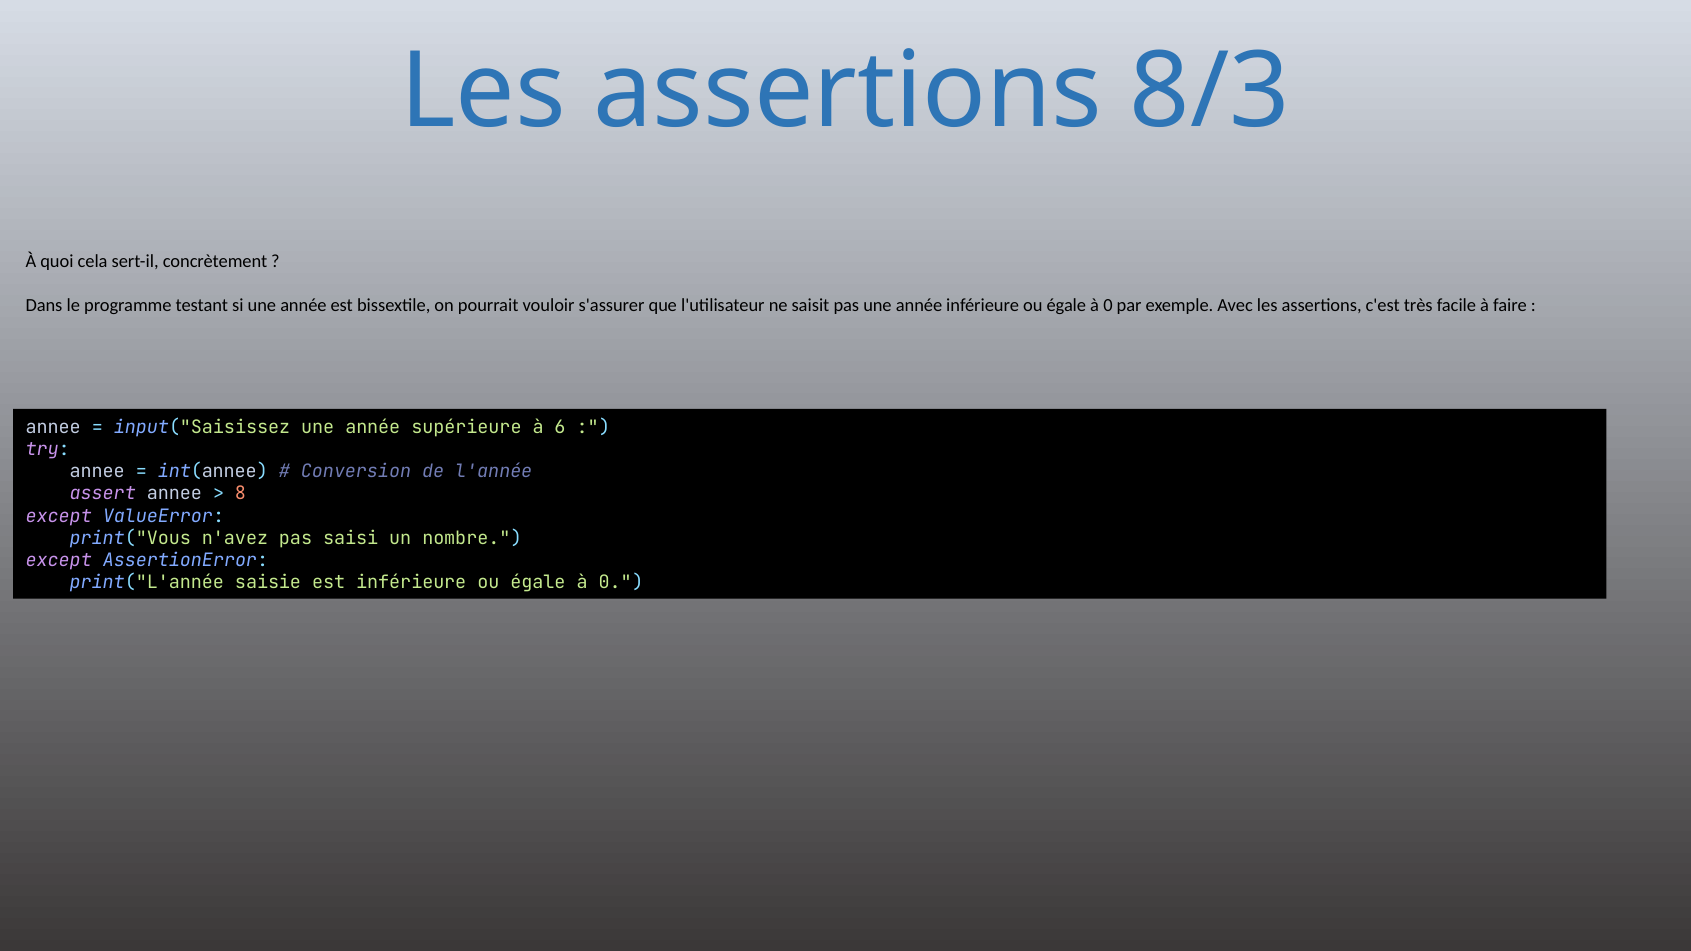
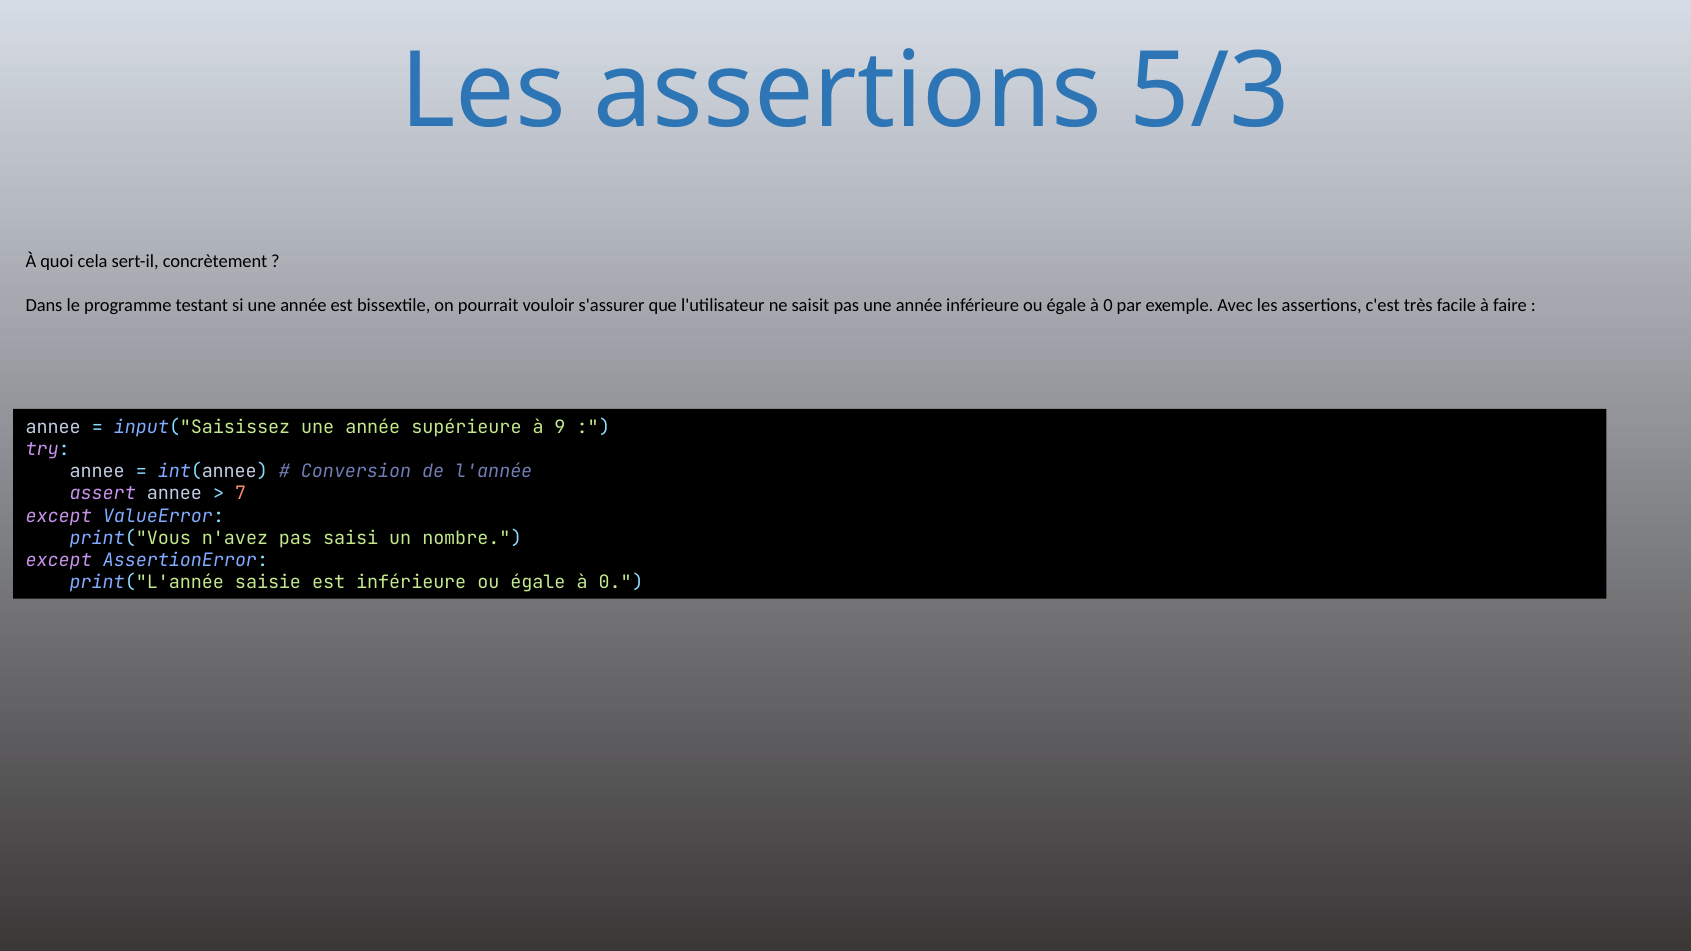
8/3: 8/3 -> 5/3 (1210, 91)
6: 6 -> 9 (560, 427)
8: 8 -> 7 (241, 494)
